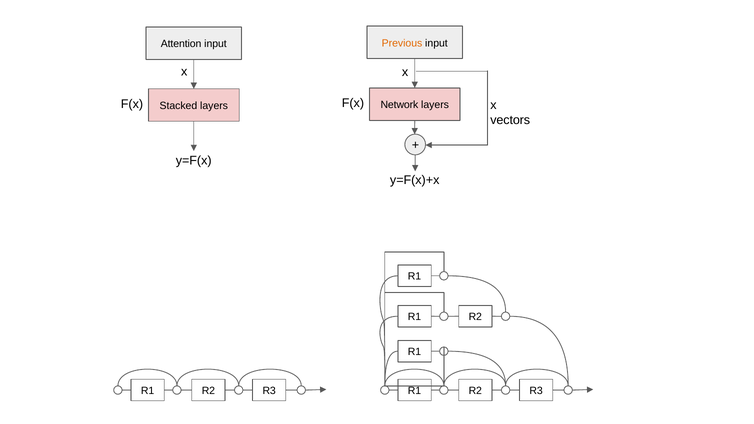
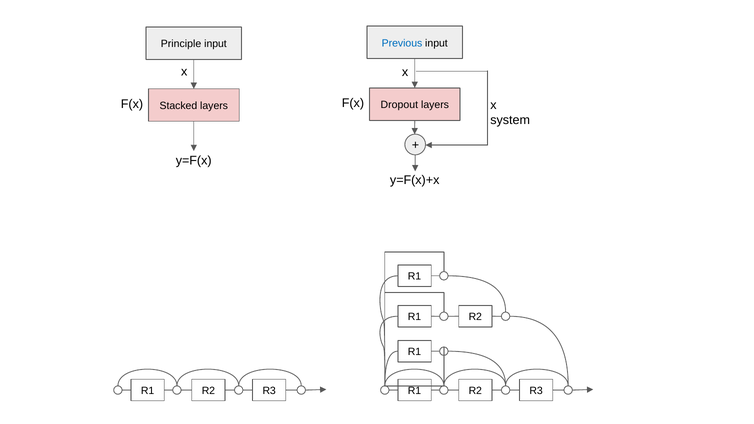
Previous colour: orange -> blue (402, 43)
Attention: Attention -> Principle (181, 44)
Network: Network -> Dropout (399, 105)
vectors: vectors -> system (510, 120)
